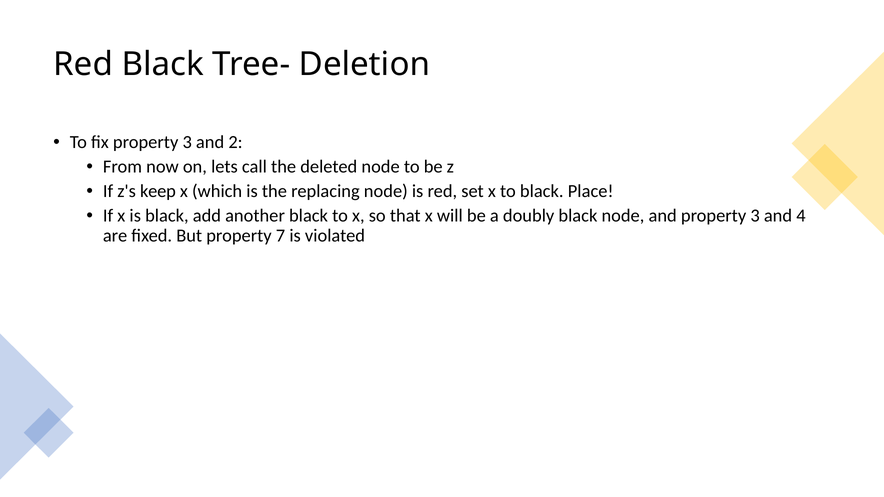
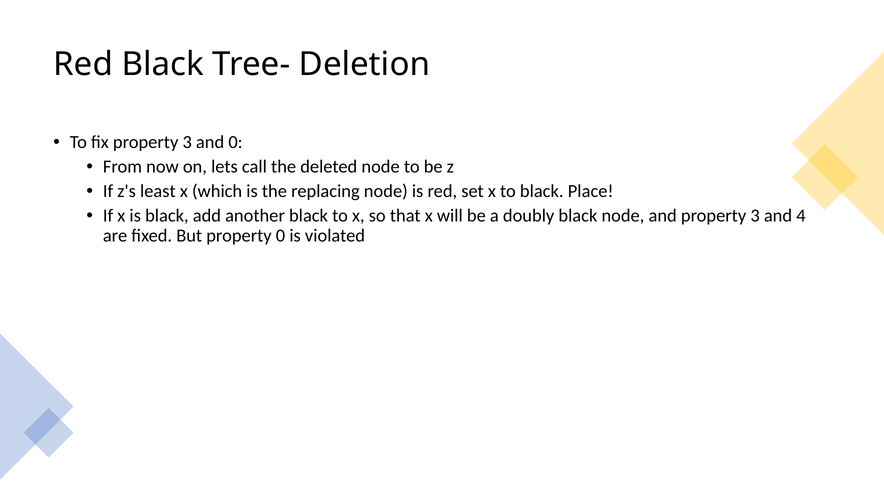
and 2: 2 -> 0 (236, 142)
keep: keep -> least (158, 191)
property 7: 7 -> 0 (280, 236)
